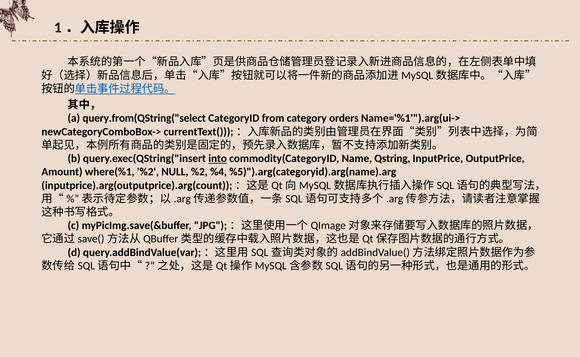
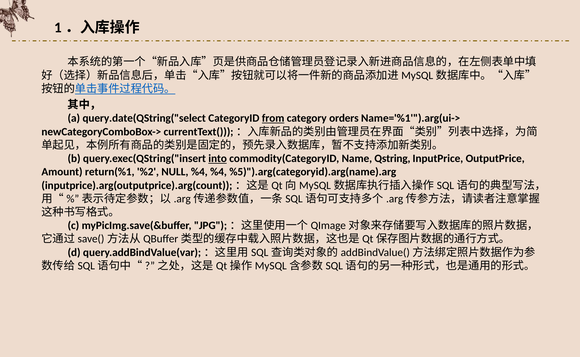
query.from(QString("select: query.from(QString("select -> query.date(QString("select (144, 118)
from underline: none -> present (273, 118)
where(%1: where(%1 -> return(%1 (110, 172)
NULL %2: %2 -> %4 (199, 172)
